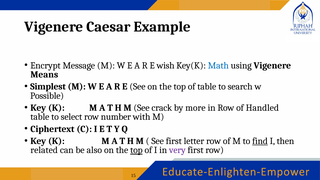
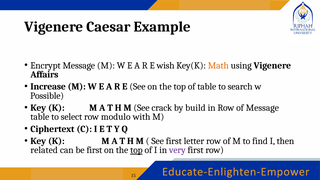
Math colour: blue -> orange (218, 66)
Means: Means -> Affairs (44, 75)
Simplest: Simplest -> Increase (48, 87)
more: more -> build (195, 108)
of Handled: Handled -> Message (262, 108)
number: number -> modulo (116, 117)
find underline: present -> none (260, 141)
be also: also -> first (94, 150)
